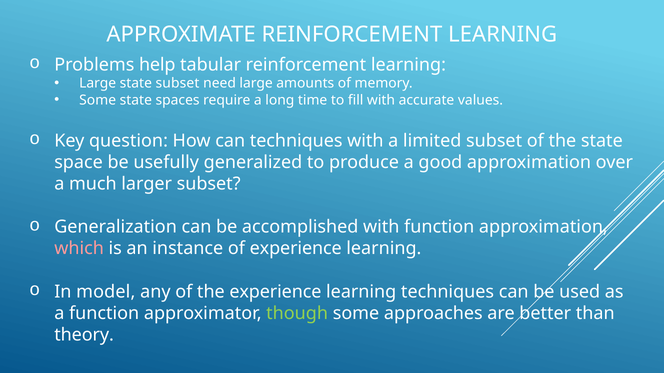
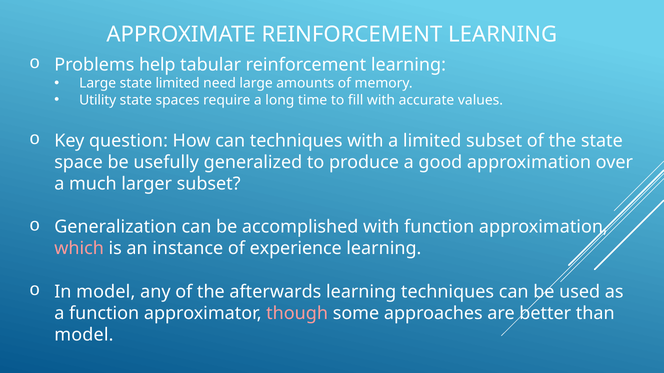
state subset: subset -> limited (178, 83)
Some: Some -> Utility (98, 100)
the experience: experience -> afterwards (275, 292)
though colour: light green -> pink (297, 314)
theory: theory -> model (84, 335)
